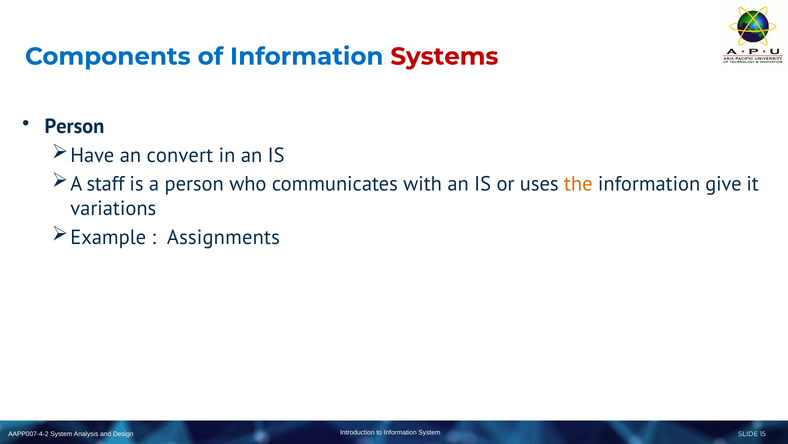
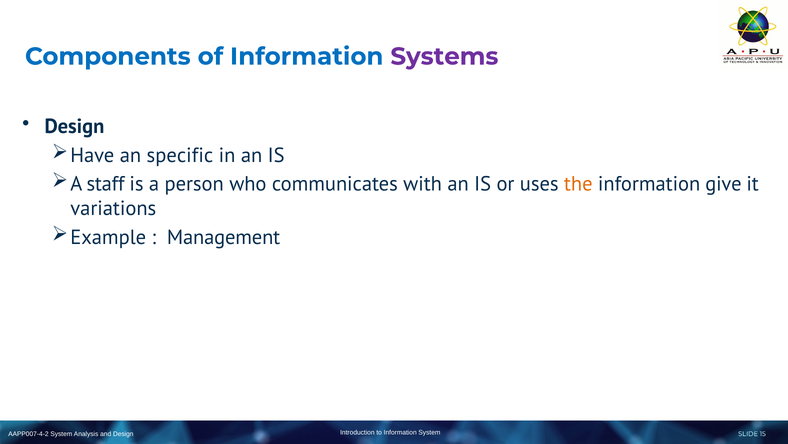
Systems colour: red -> purple (444, 56)
Person: Person -> Design (74, 126)
convert: convert -> specific (180, 155)
Assignments: Assignments -> Management (224, 237)
